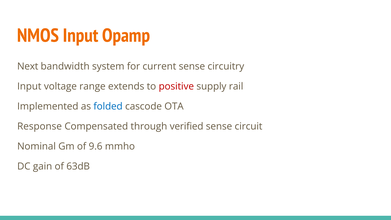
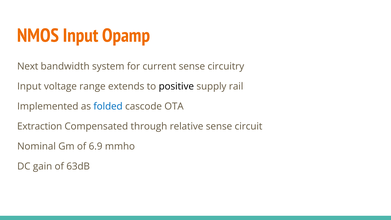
positive colour: red -> black (176, 86)
Response: Response -> Extraction (40, 126)
verified: verified -> relative (187, 126)
9.6: 9.6 -> 6.9 (96, 146)
